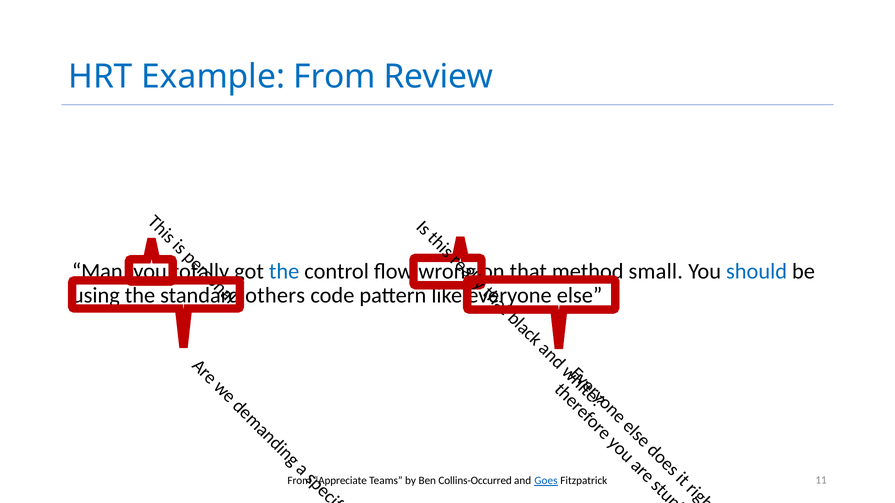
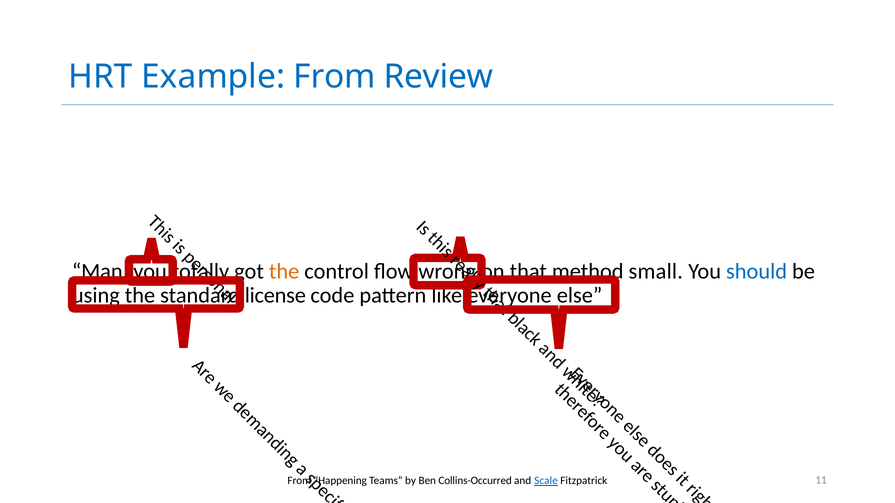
the colour: blue -> orange (284, 272)
others: others -> license (275, 296)
Appreciate: Appreciate -> Happening (340, 481)
Goes: Goes -> Scale (546, 481)
